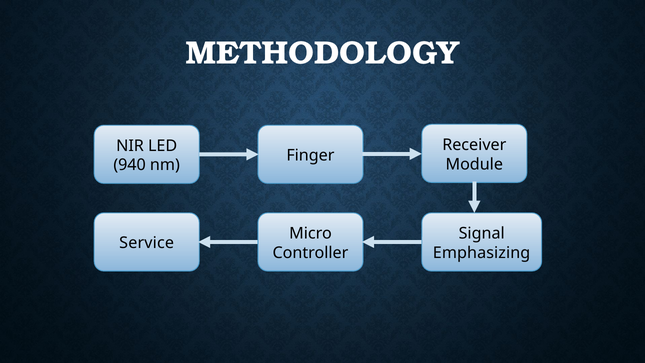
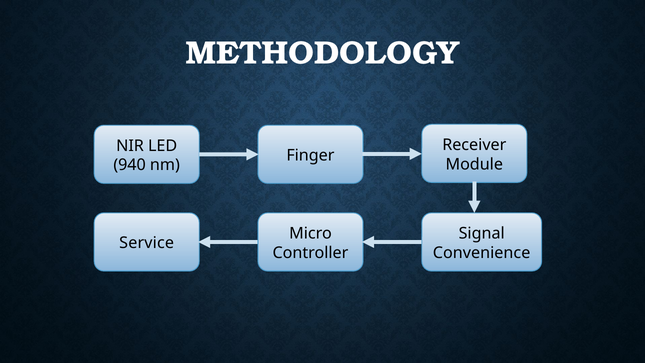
Emphasizing: Emphasizing -> Convenience (482, 253)
